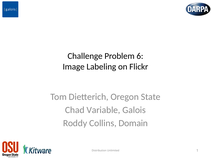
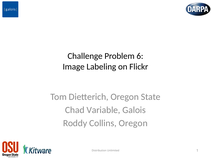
Collins Domain: Domain -> Oregon (133, 123)
